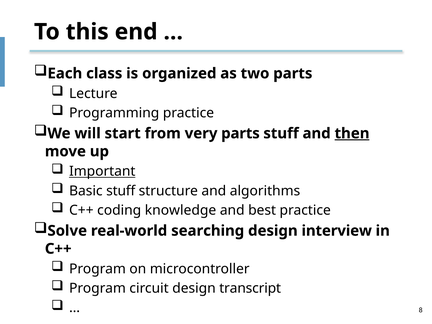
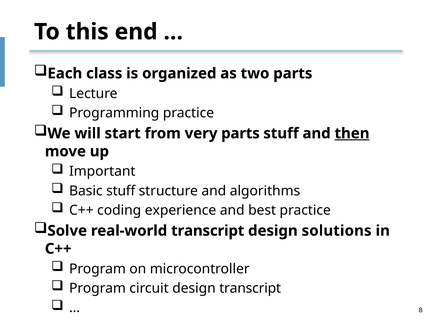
Important underline: present -> none (102, 171)
knowledge: knowledge -> experience (181, 210)
real-world searching: searching -> transcript (208, 231)
interview: interview -> solutions (337, 231)
